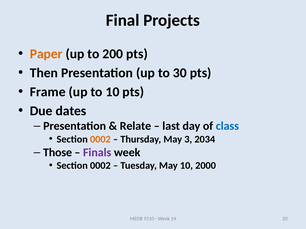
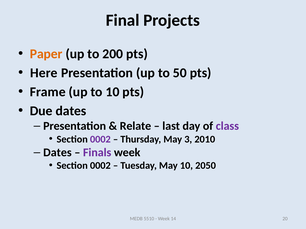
Then: Then -> Here (44, 73)
30: 30 -> 50 (180, 73)
class colour: blue -> purple (227, 126)
0002 colour: orange -> purple (100, 139)
2034: 2034 -> 2010 (205, 139)
Those: Those -> Dates (57, 153)
2000: 2000 -> 2050 (206, 166)
